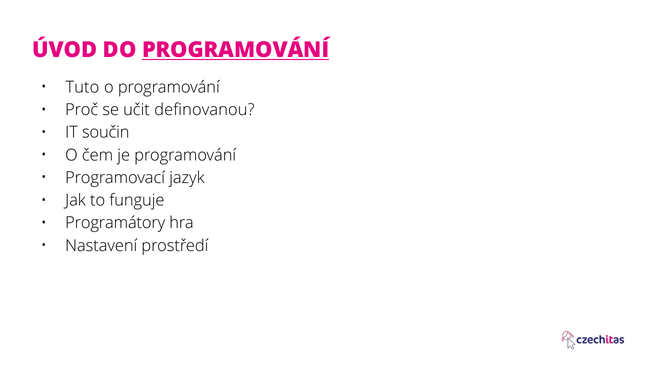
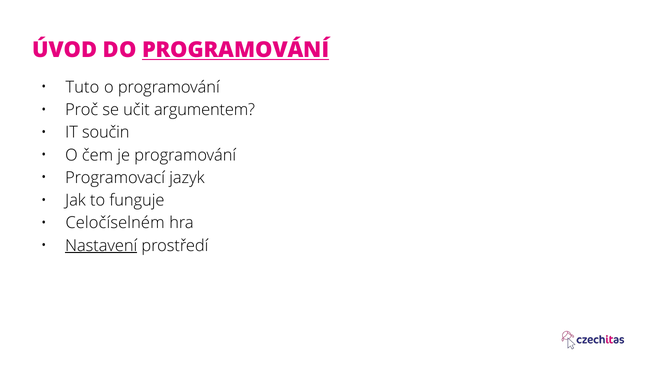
definovanou: definovanou -> argumentem (205, 110)
Programátory: Programátory -> Celočíselném (115, 223)
Nastavení underline: none -> present (101, 245)
